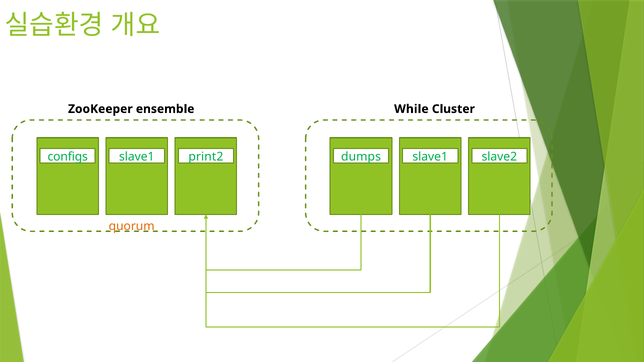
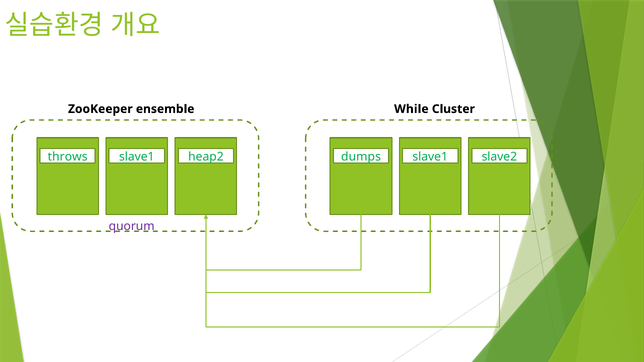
configs: configs -> throws (68, 157)
print2: print2 -> heap2 (206, 157)
quorum colour: orange -> purple (132, 226)
